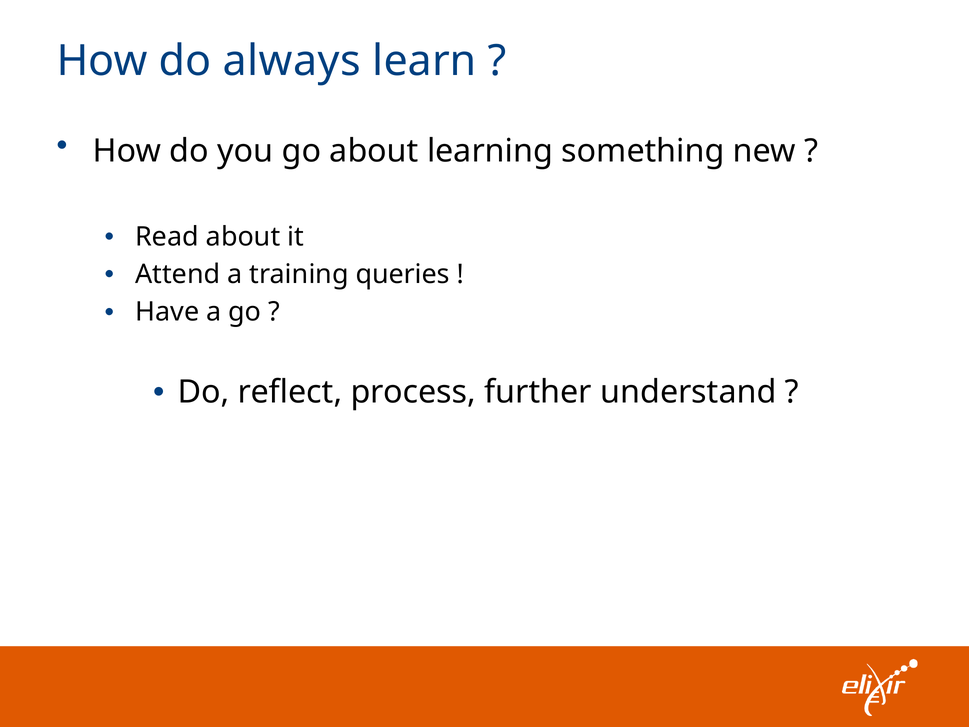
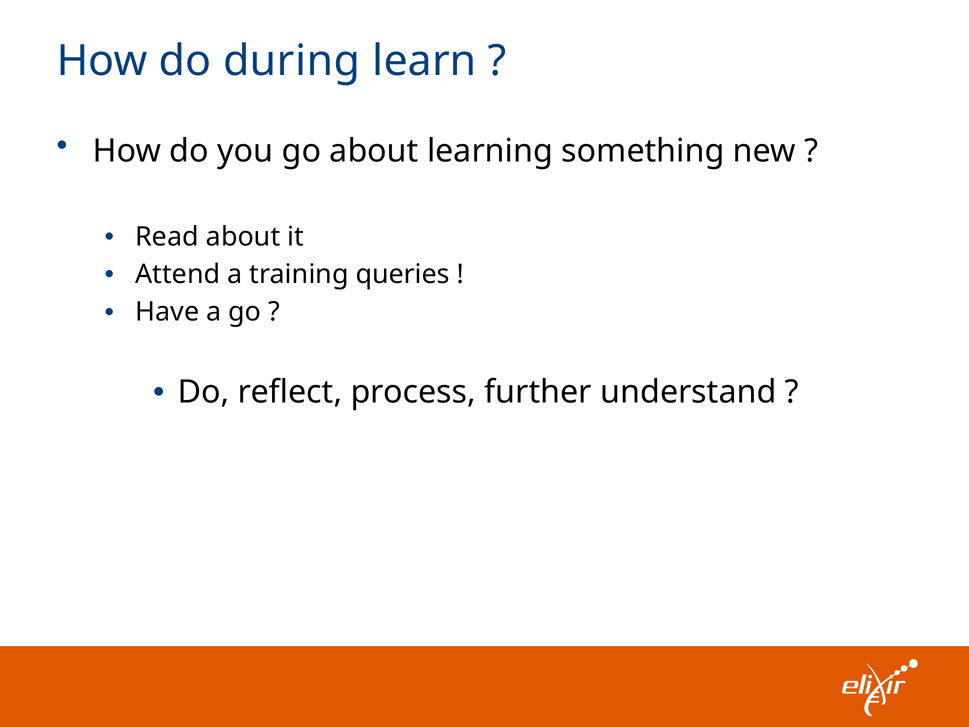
always: always -> during (292, 61)
